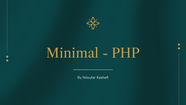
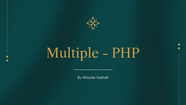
Minimal: Minimal -> Multiple (73, 53)
